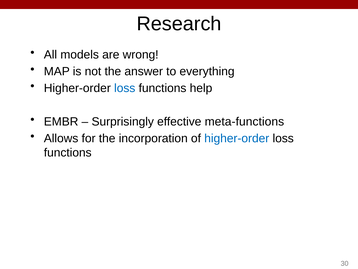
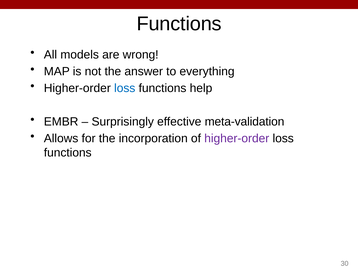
Research: Research -> Functions (179, 24)
meta-functions: meta-functions -> meta-validation (245, 121)
higher-order colour: blue -> purple (237, 138)
